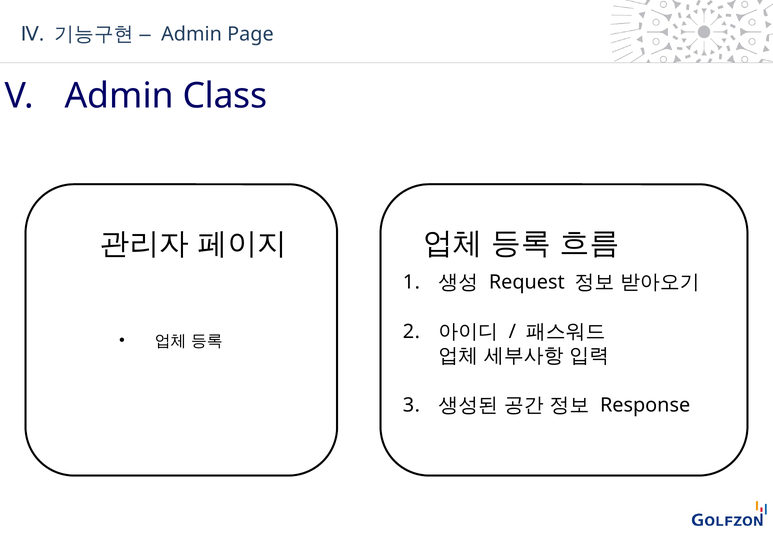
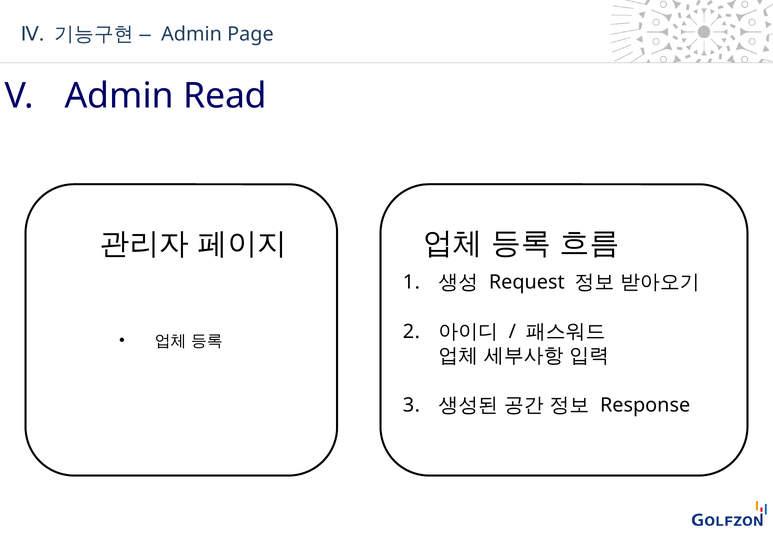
Class: Class -> Read (225, 96)
